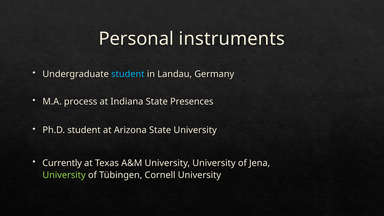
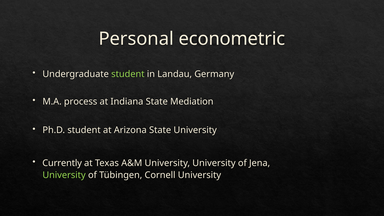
instruments: instruments -> econometric (232, 39)
student colour: light blue -> light green (128, 74)
Presences: Presences -> Mediation (192, 102)
